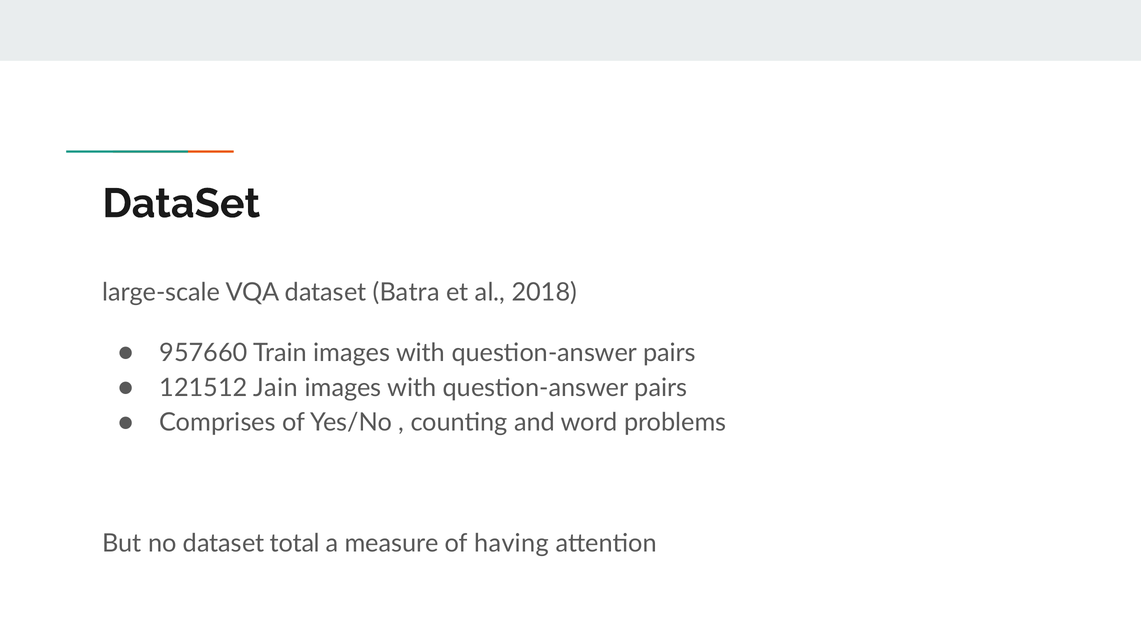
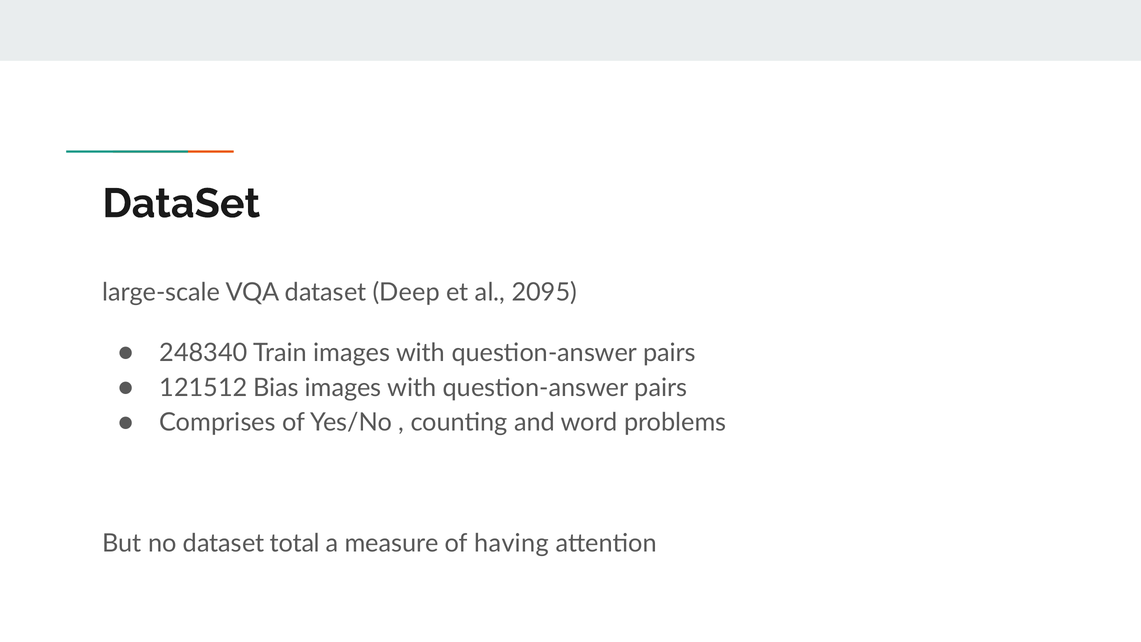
Batra: Batra -> Deep (406, 292)
2018: 2018 -> 2095 (544, 292)
957660: 957660 -> 248340 (203, 353)
Jain: Jain -> Bias (276, 388)
